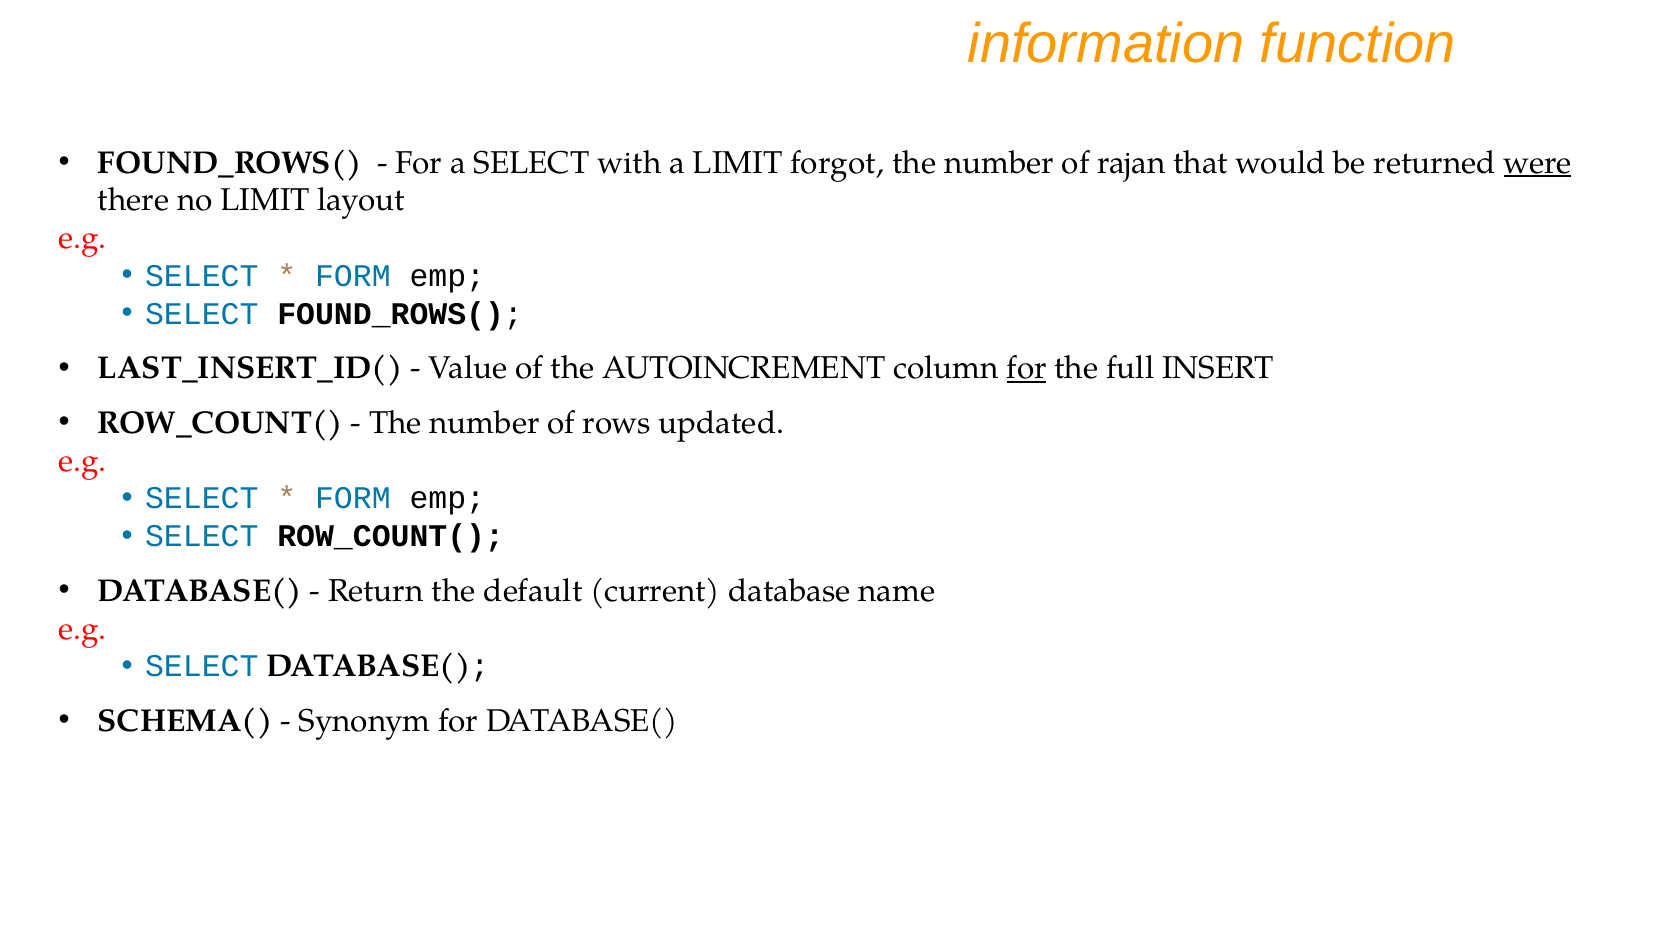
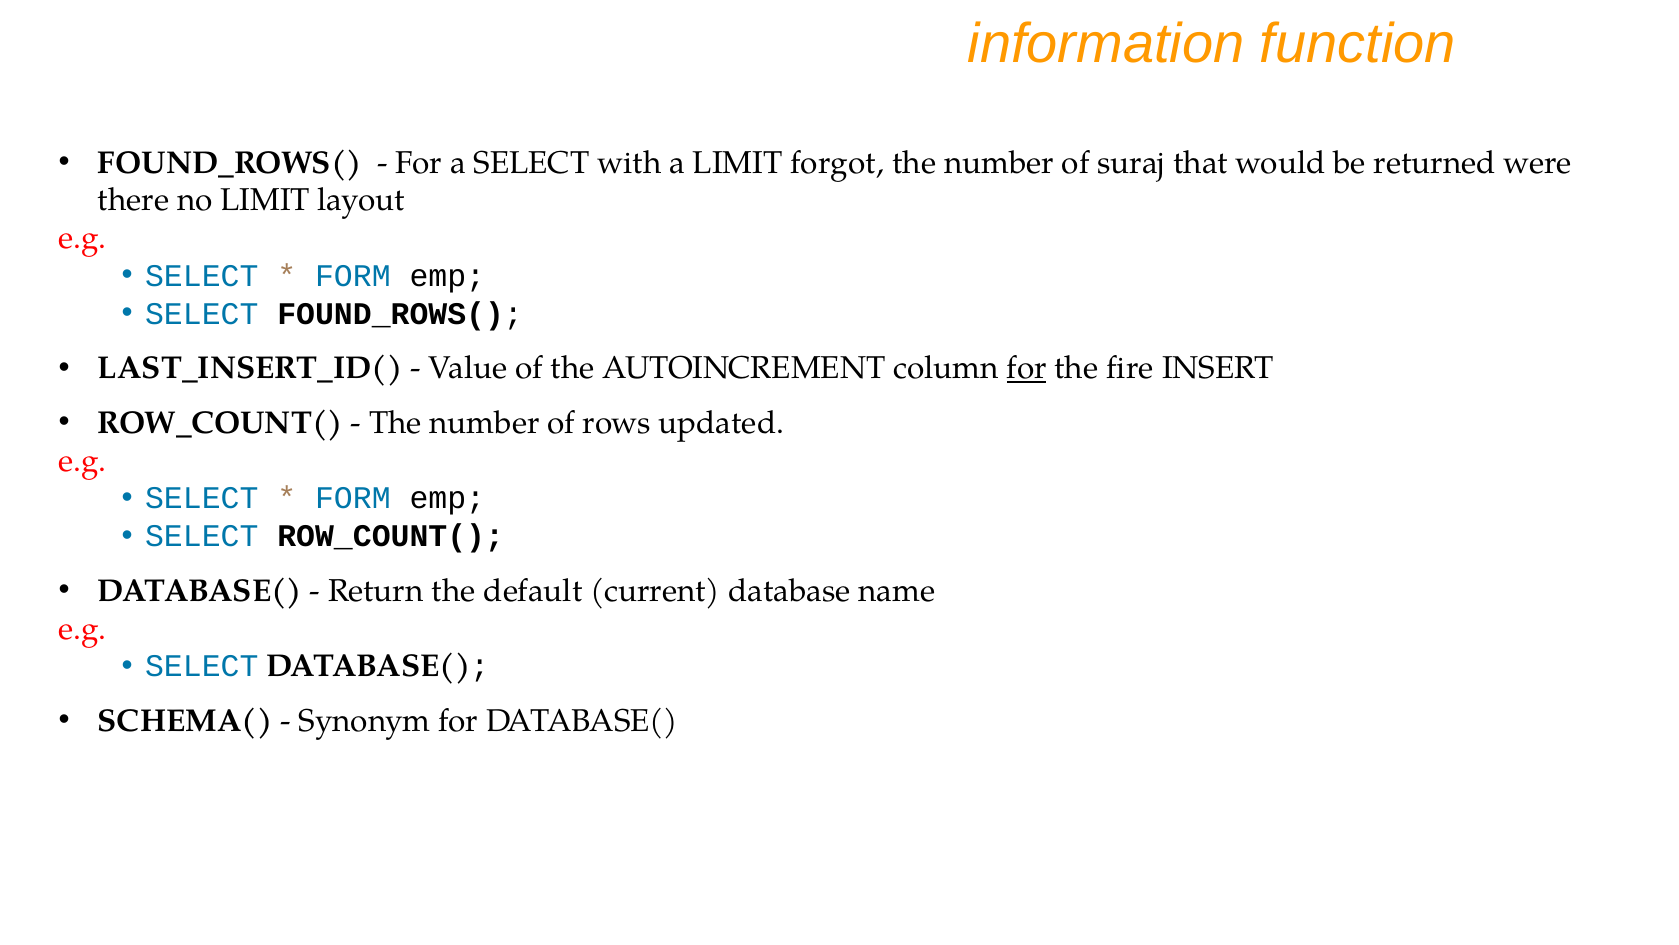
rajan: rajan -> suraj (1131, 163)
were underline: present -> none (1538, 163)
full: full -> fire (1130, 368)
